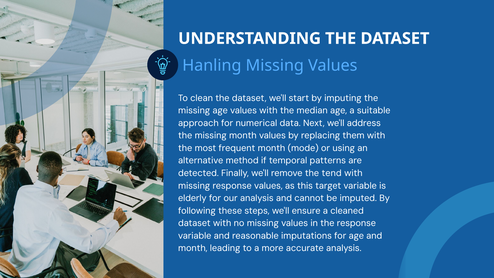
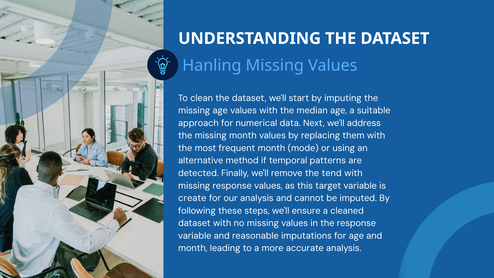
elderly: elderly -> create (192, 198)
